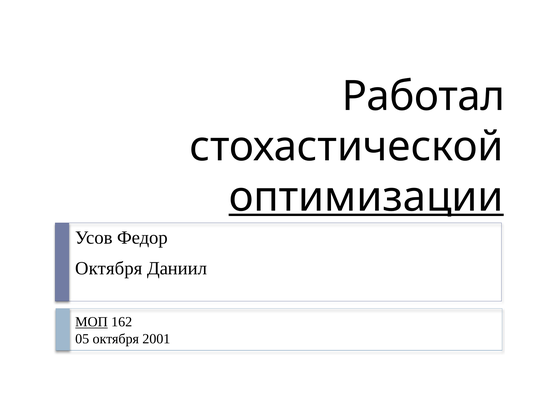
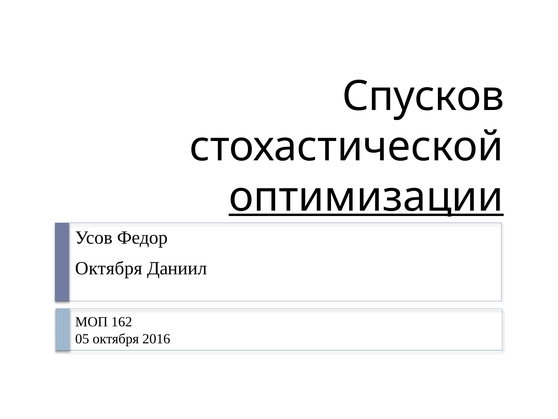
Работал: Работал -> Спусков (423, 96)
МОП underline: present -> none (91, 322)
2001: 2001 -> 2016 (156, 338)
